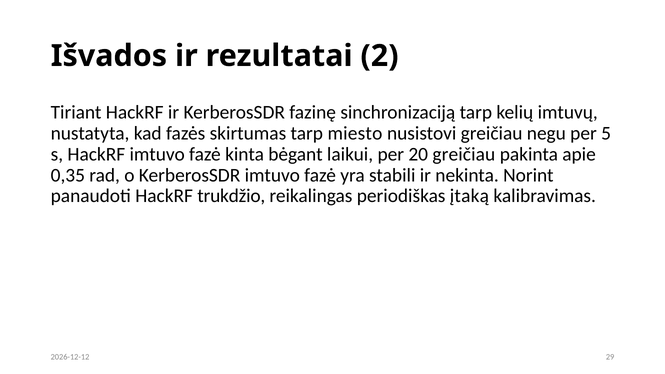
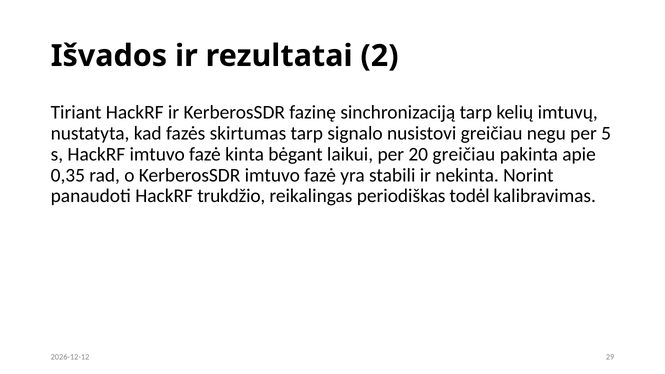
miesto: miesto -> signalo (355, 133)
įtaką: įtaką -> todėl (470, 196)
